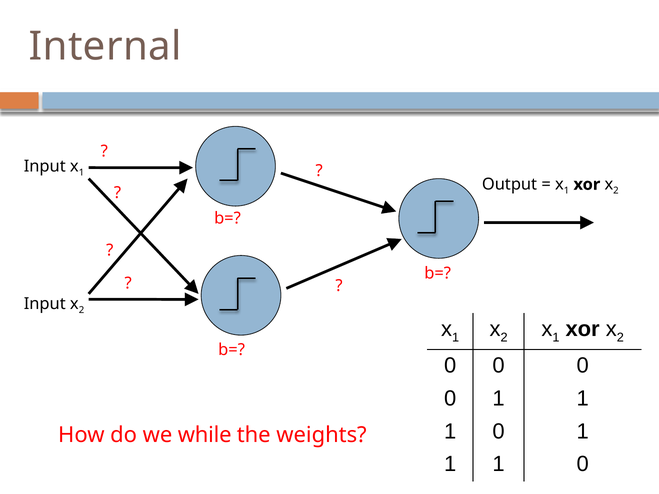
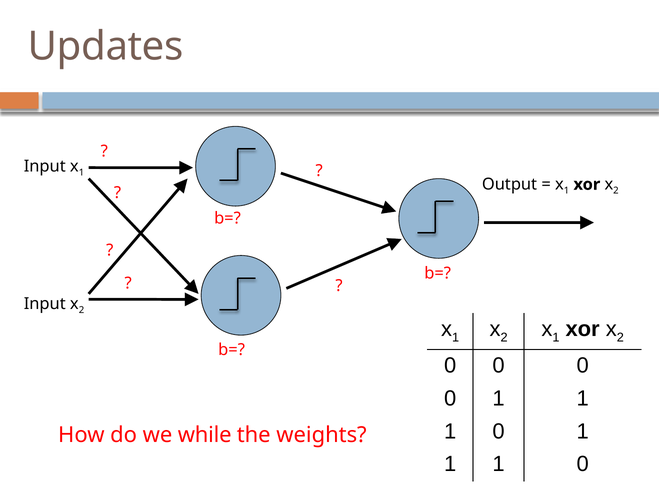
Internal: Internal -> Updates (106, 47)
